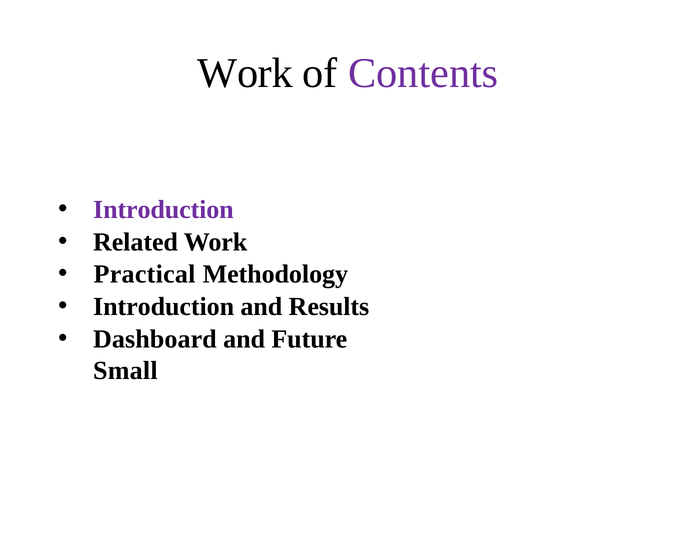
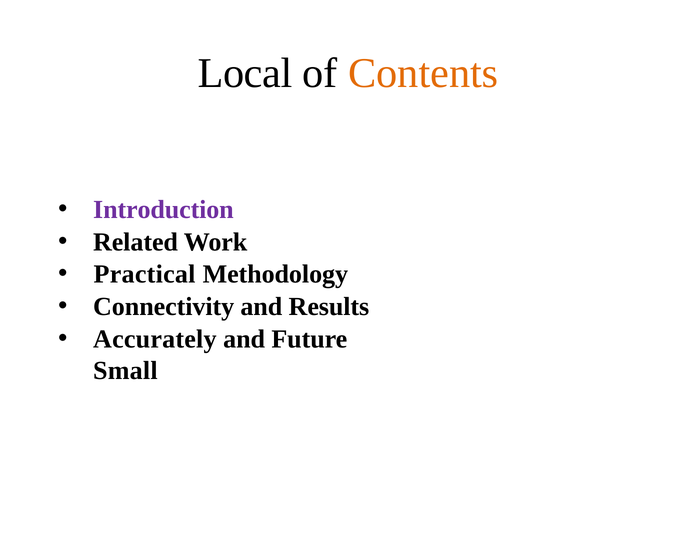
Work: Work -> Local (245, 73)
Contents colour: purple -> orange (423, 73)
Introduction: Introduction -> Connectivity (164, 307)
Dashboard: Dashboard -> Accurately (155, 339)
